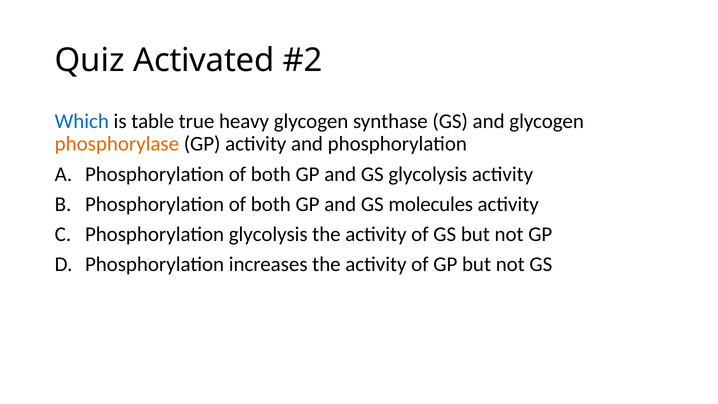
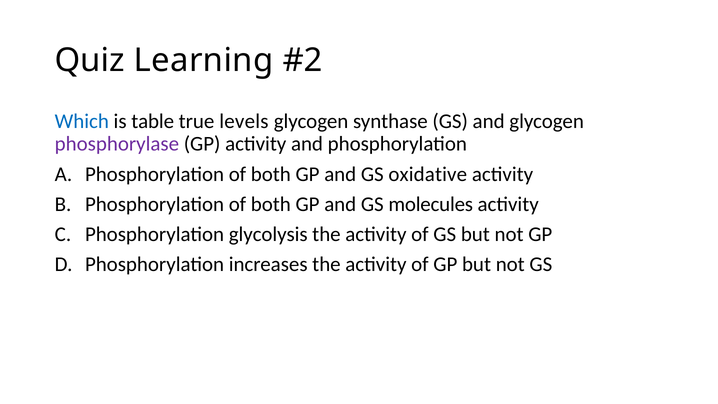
Activated: Activated -> Learning (204, 60)
heavy: heavy -> levels (244, 121)
phosphorylase colour: orange -> purple (117, 144)
GS glycolysis: glycolysis -> oxidative (428, 174)
